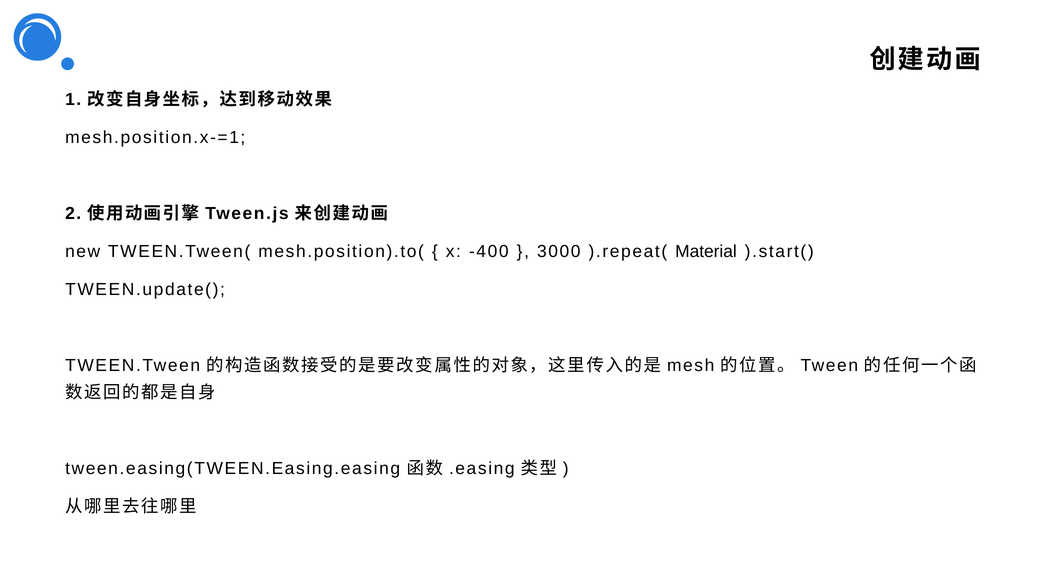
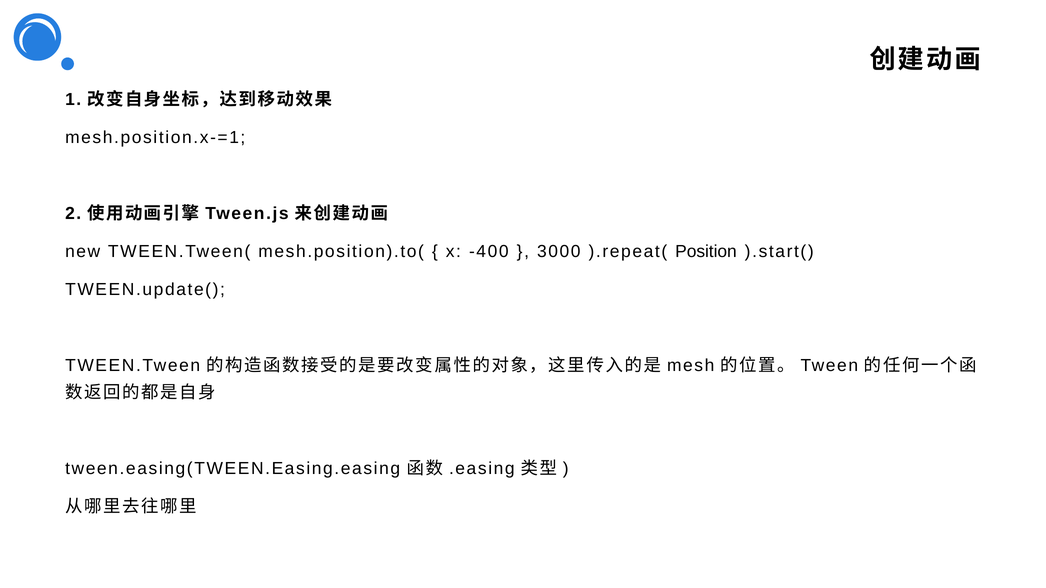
Material: Material -> Position (706, 252)
